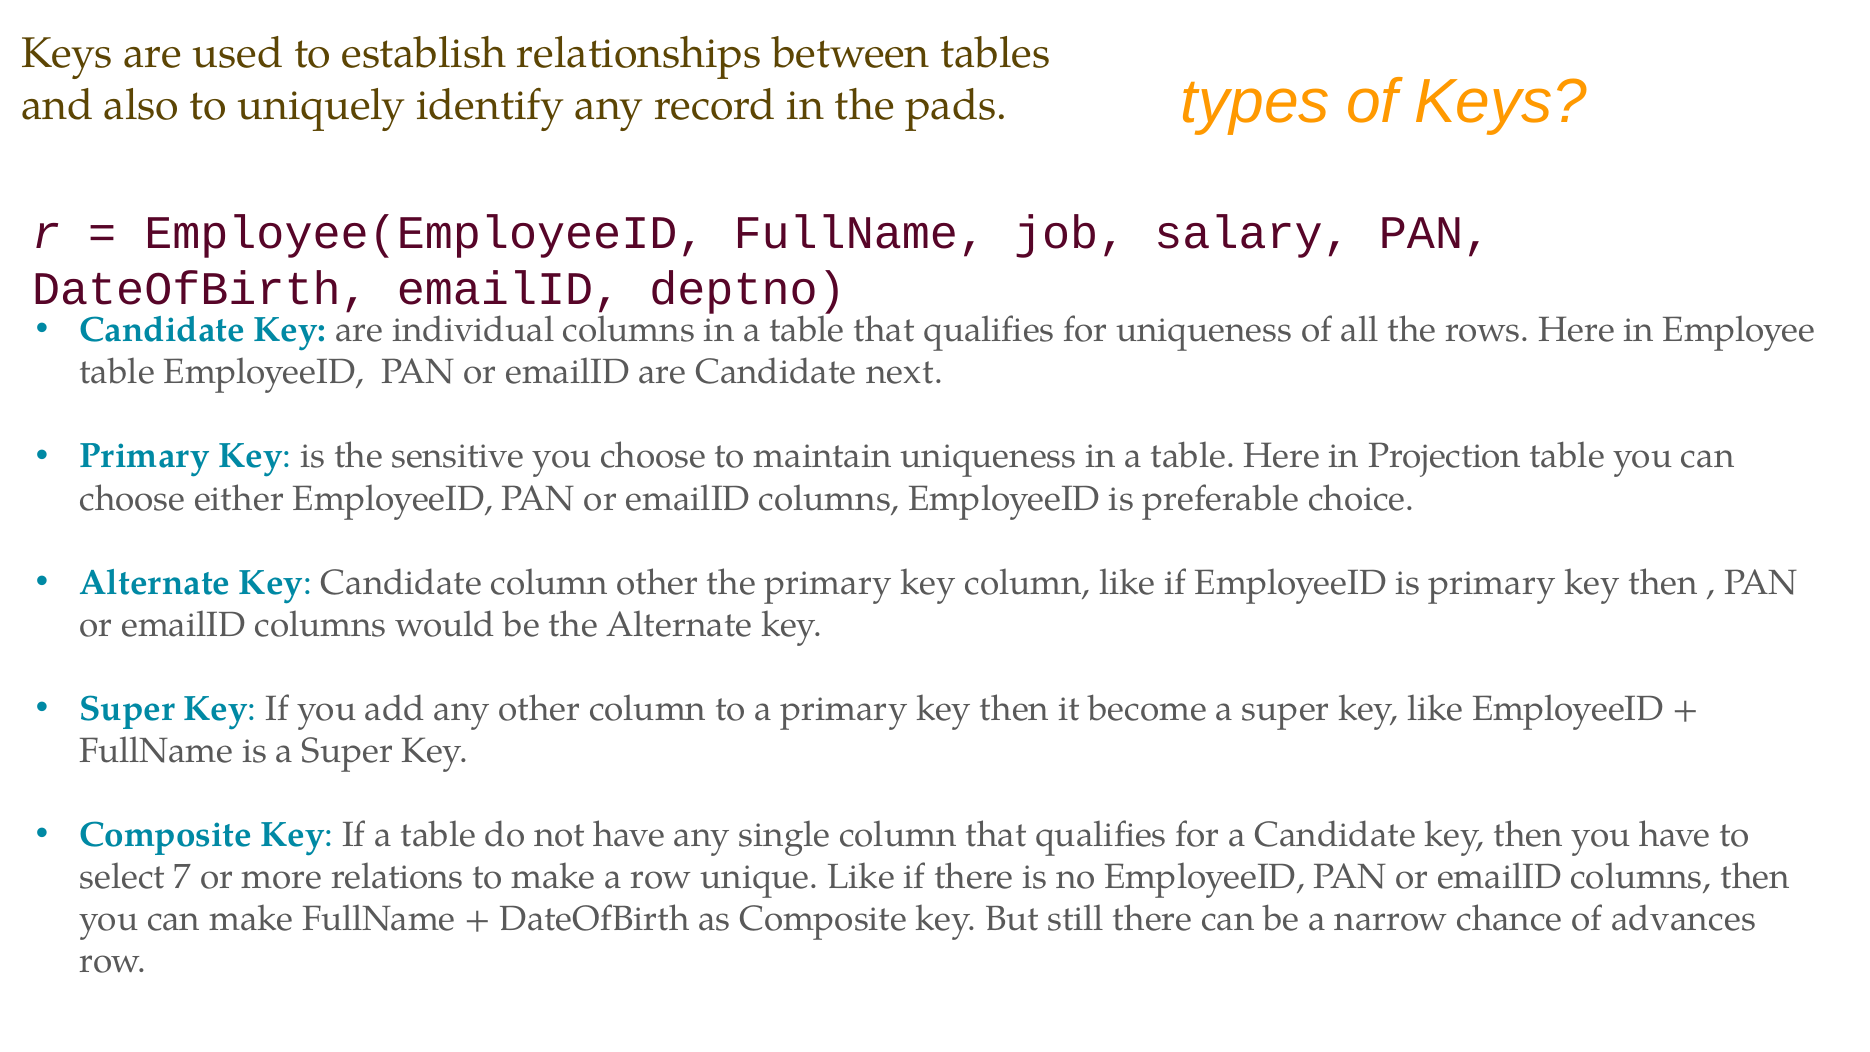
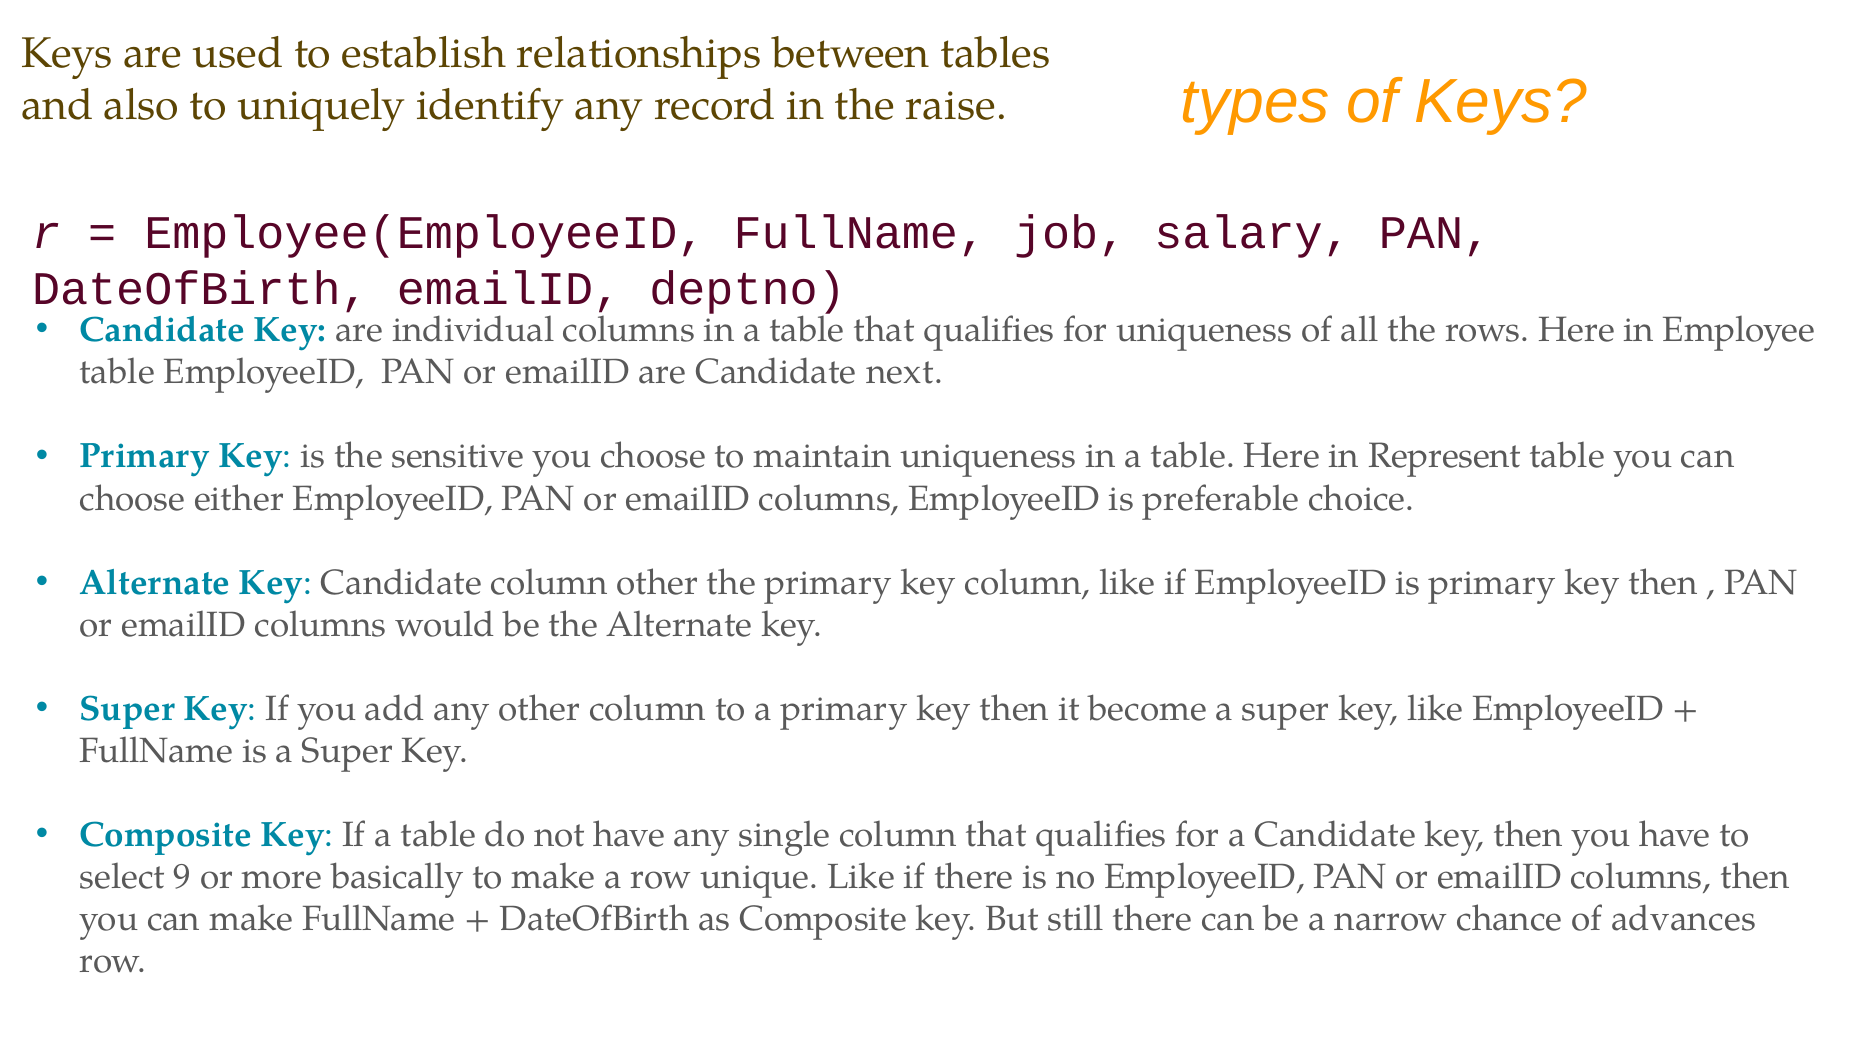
pads: pads -> raise (956, 105)
Projection: Projection -> Represent (1445, 456)
7: 7 -> 9 (183, 877)
relations: relations -> basically (398, 877)
